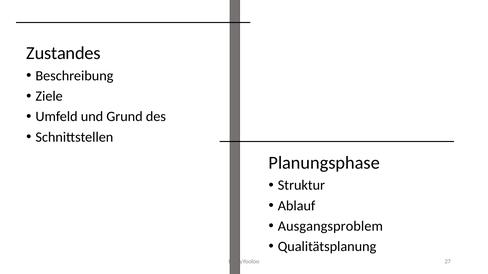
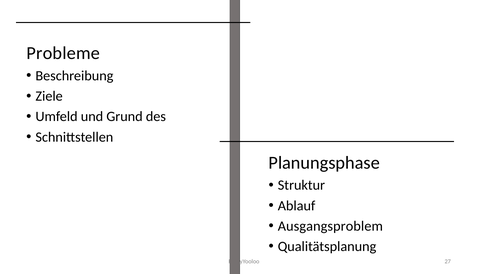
Zustandes: Zustandes -> Probleme (63, 53)
